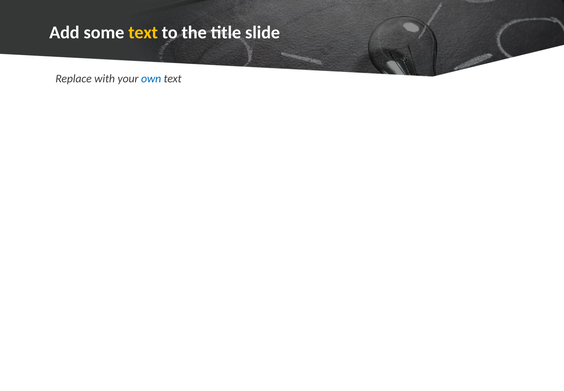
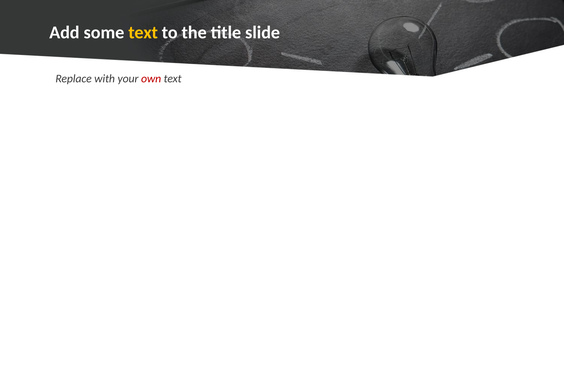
own colour: blue -> red (151, 78)
